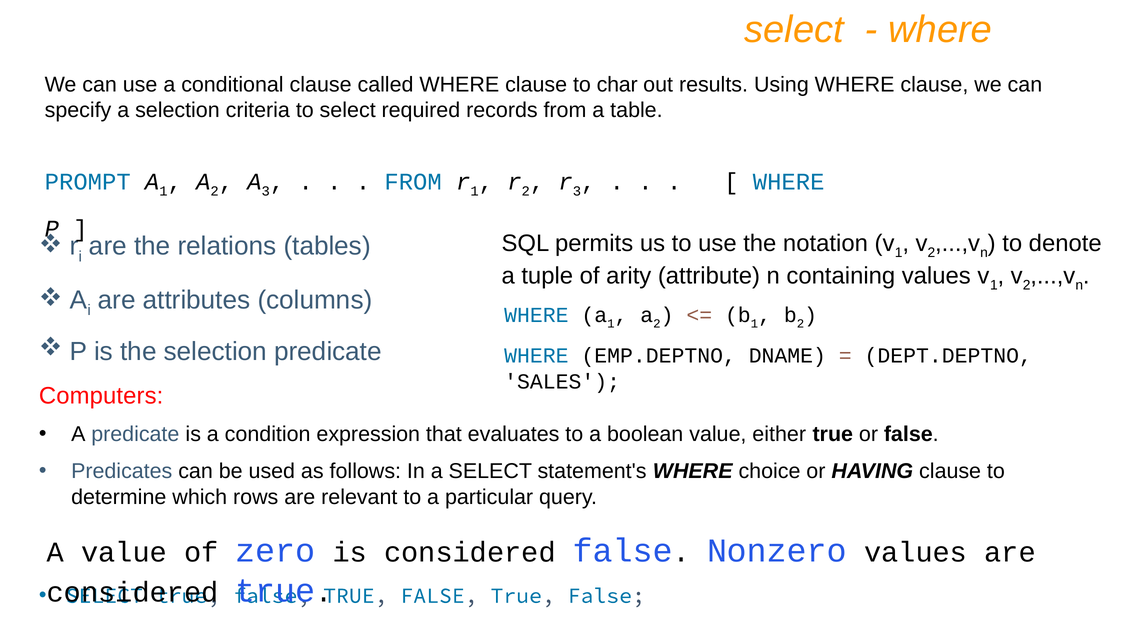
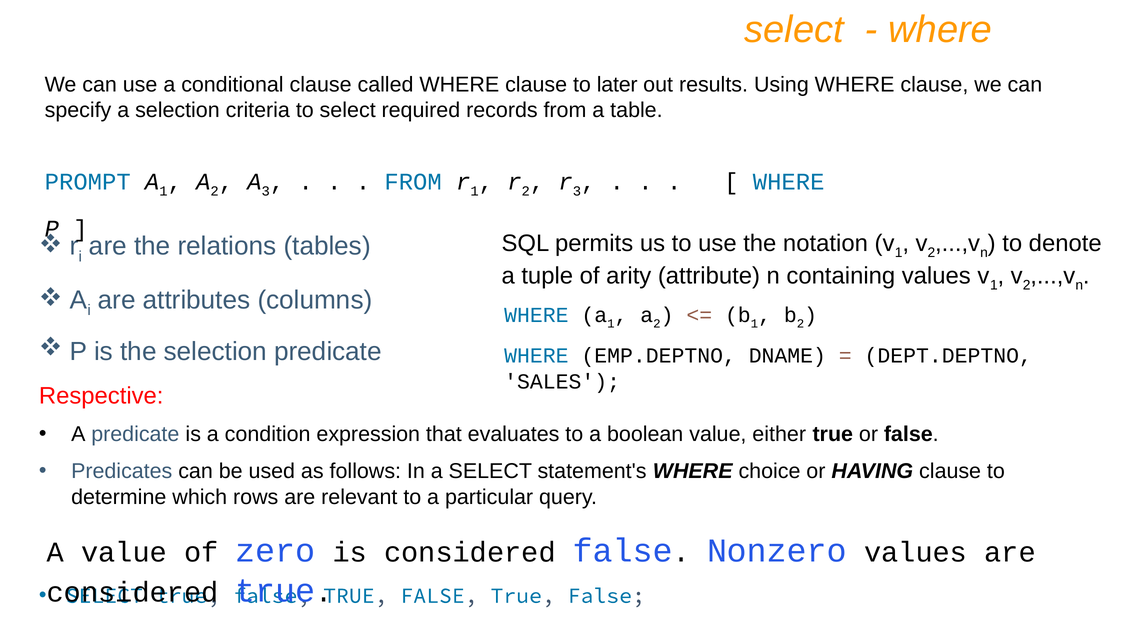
char: char -> later (617, 85)
Computers: Computers -> Respective (101, 396)
